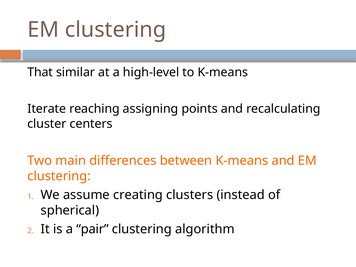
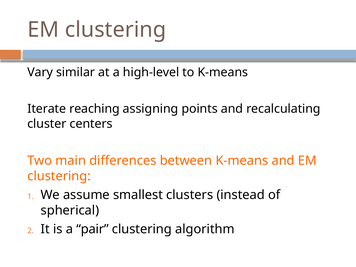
That: That -> Vary (40, 72)
creating: creating -> smallest (138, 195)
